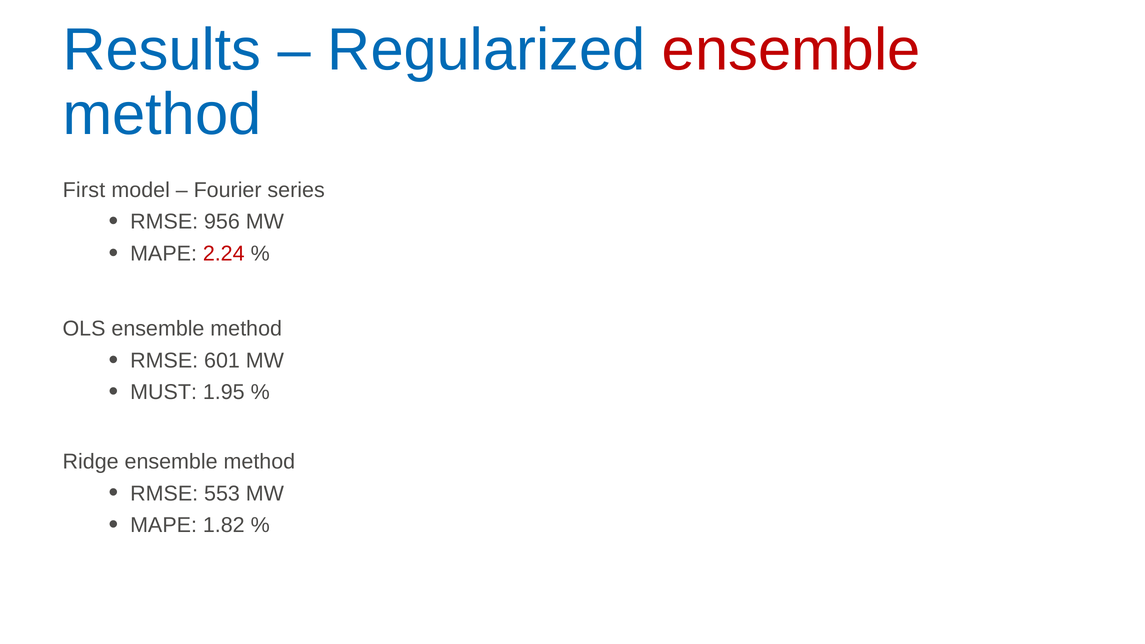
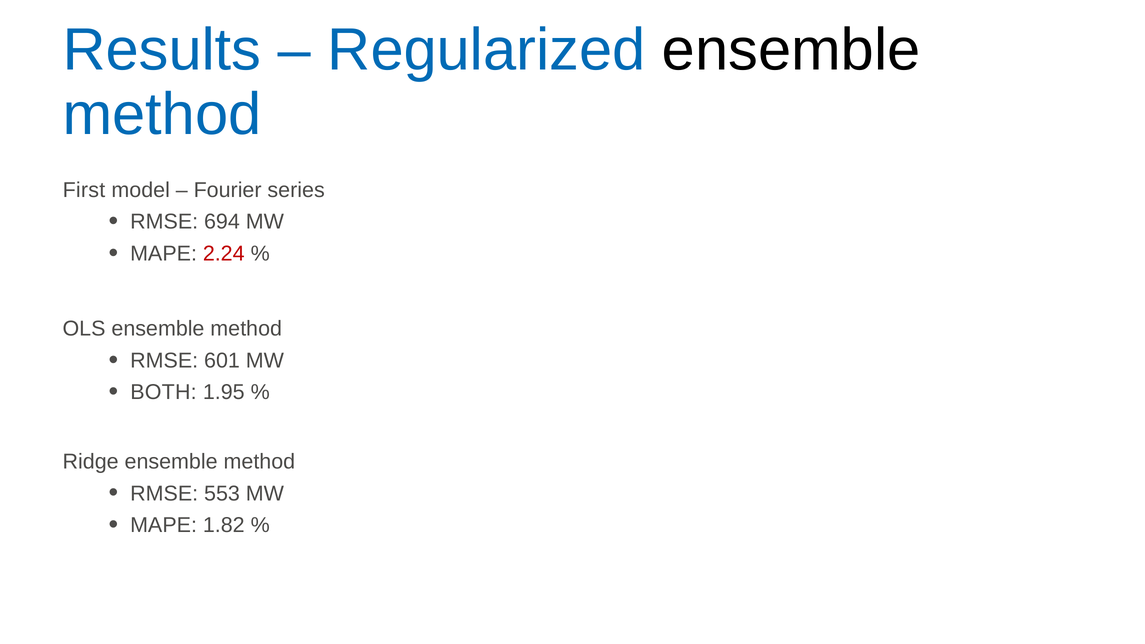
ensemble colour: red -> black (791, 50)
956: 956 -> 694 (222, 222)
MUST: MUST -> BOTH (163, 392)
